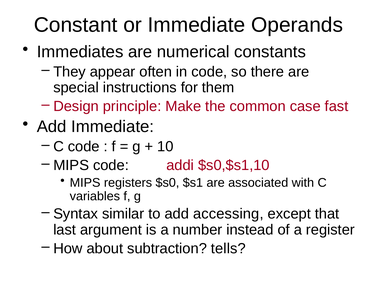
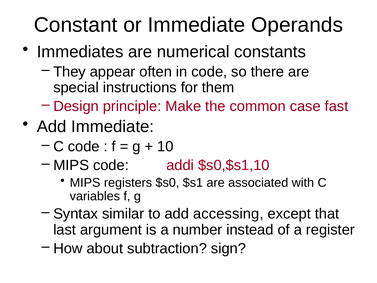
tells: tells -> sign (228, 248)
